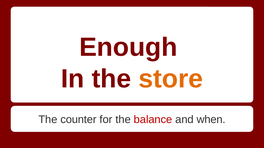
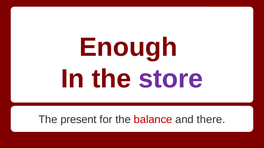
store colour: orange -> purple (171, 79)
counter: counter -> present (79, 120)
when: when -> there (211, 120)
